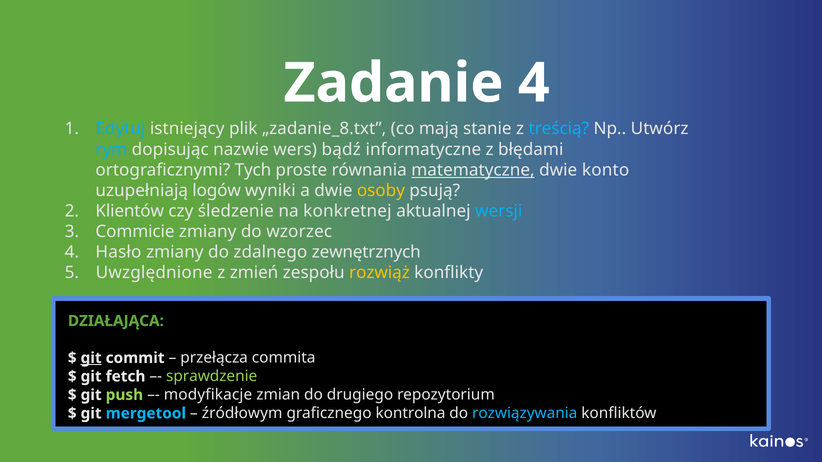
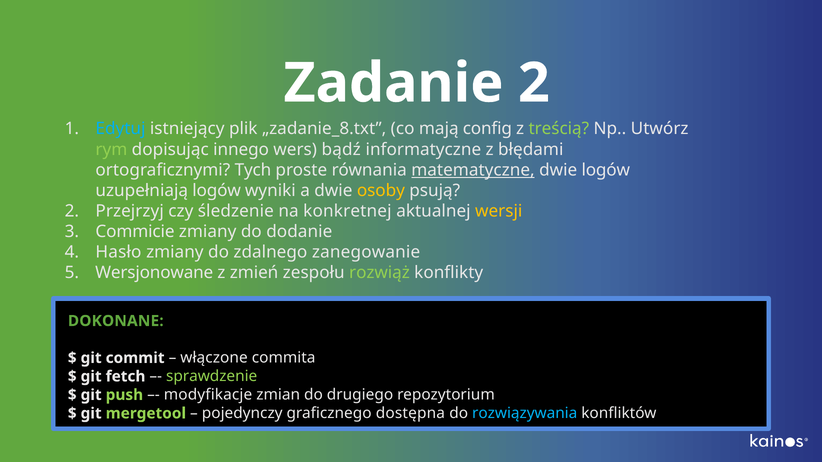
Zadanie 4: 4 -> 2 (534, 83)
stanie: stanie -> config (487, 129)
treścią colour: light blue -> light green (559, 129)
rym colour: light blue -> light green (111, 149)
nazwie: nazwie -> innego (241, 149)
dwie konto: konto -> logów (606, 170)
Klientów: Klientów -> Przejrzyj (130, 211)
wersji colour: light blue -> yellow (499, 211)
wzorzec: wzorzec -> dodanie (299, 232)
zewnętrznych: zewnętrznych -> zanegowanie (366, 252)
Uwzględnione: Uwzględnione -> Wersjonowane (154, 273)
rozwiąż colour: yellow -> light green (379, 273)
DZIAŁAJĄCA: DZIAŁAJĄCA -> DOKONANE (116, 321)
git underline: present -> none (91, 358)
przełącza: przełącza -> włączone (214, 358)
mergetool colour: light blue -> light green (146, 414)
źródłowym: źródłowym -> pojedynczy (242, 414)
kontrolna: kontrolna -> dostępna (410, 414)
